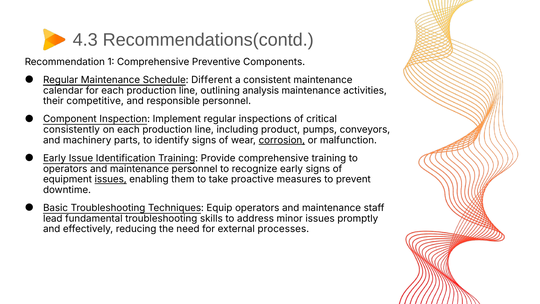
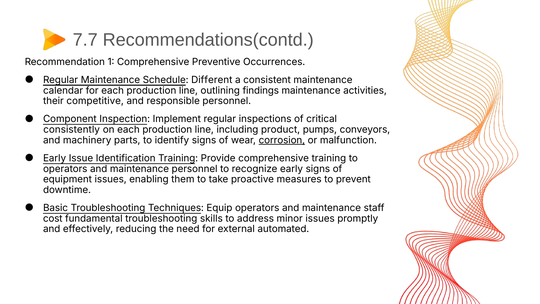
4.3: 4.3 -> 7.7 (85, 40)
Components: Components -> Occurrences (274, 62)
analysis: analysis -> findings (261, 90)
issues underline: present -> none (111, 179)
lead: lead -> cost (53, 218)
processes: processes -> automated (283, 229)
